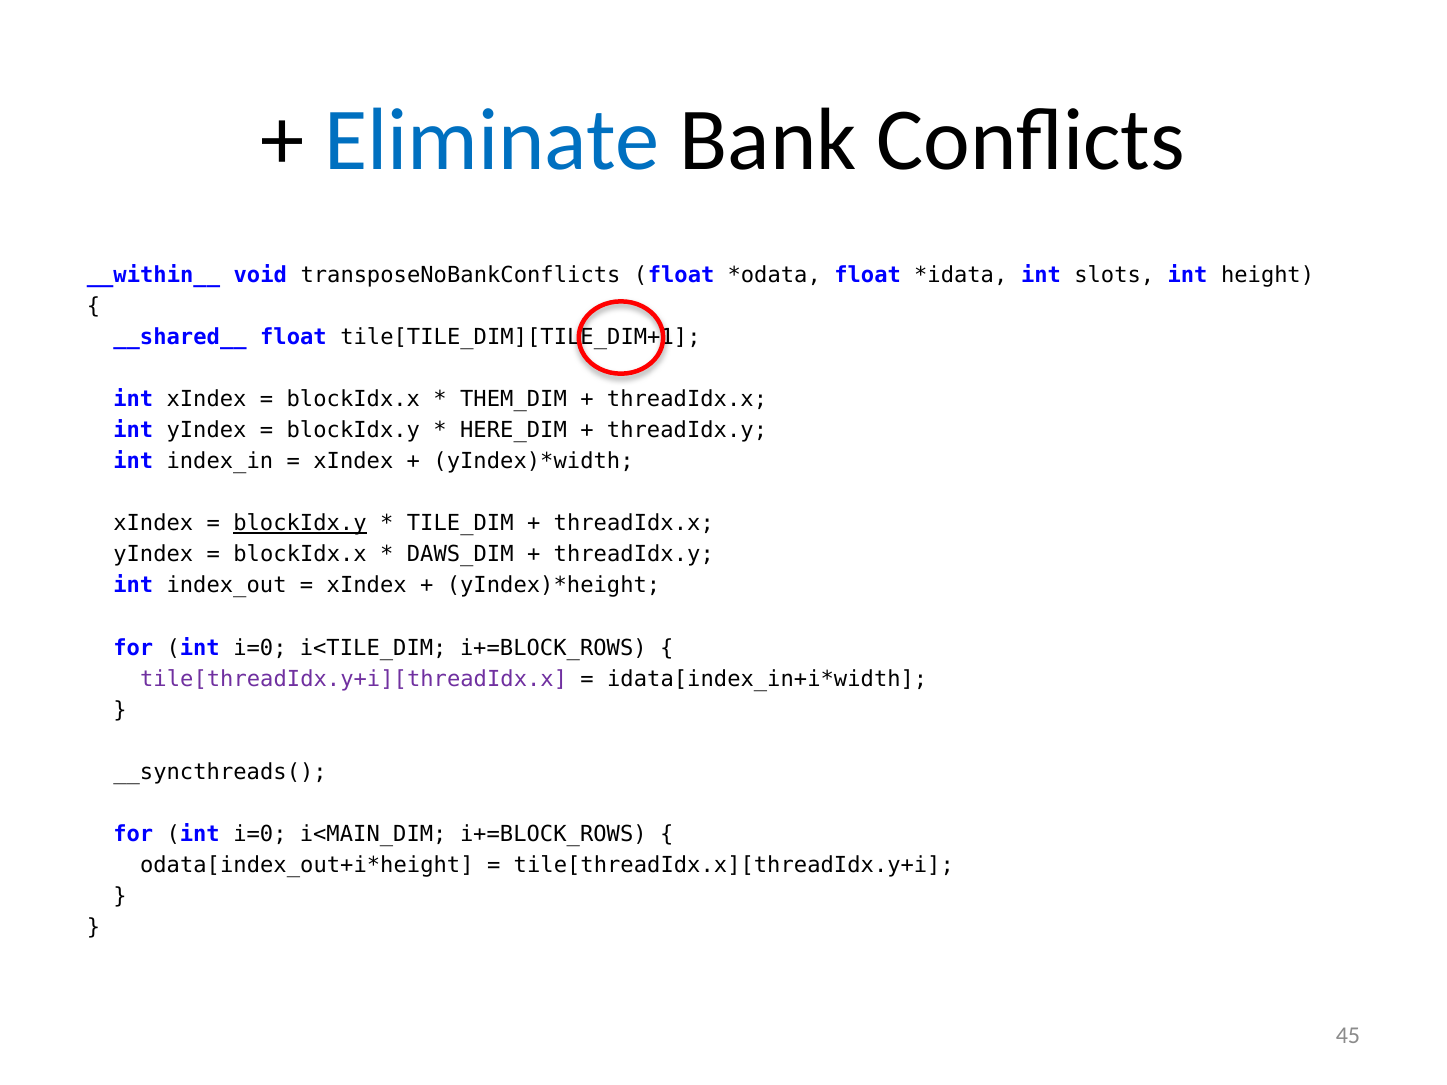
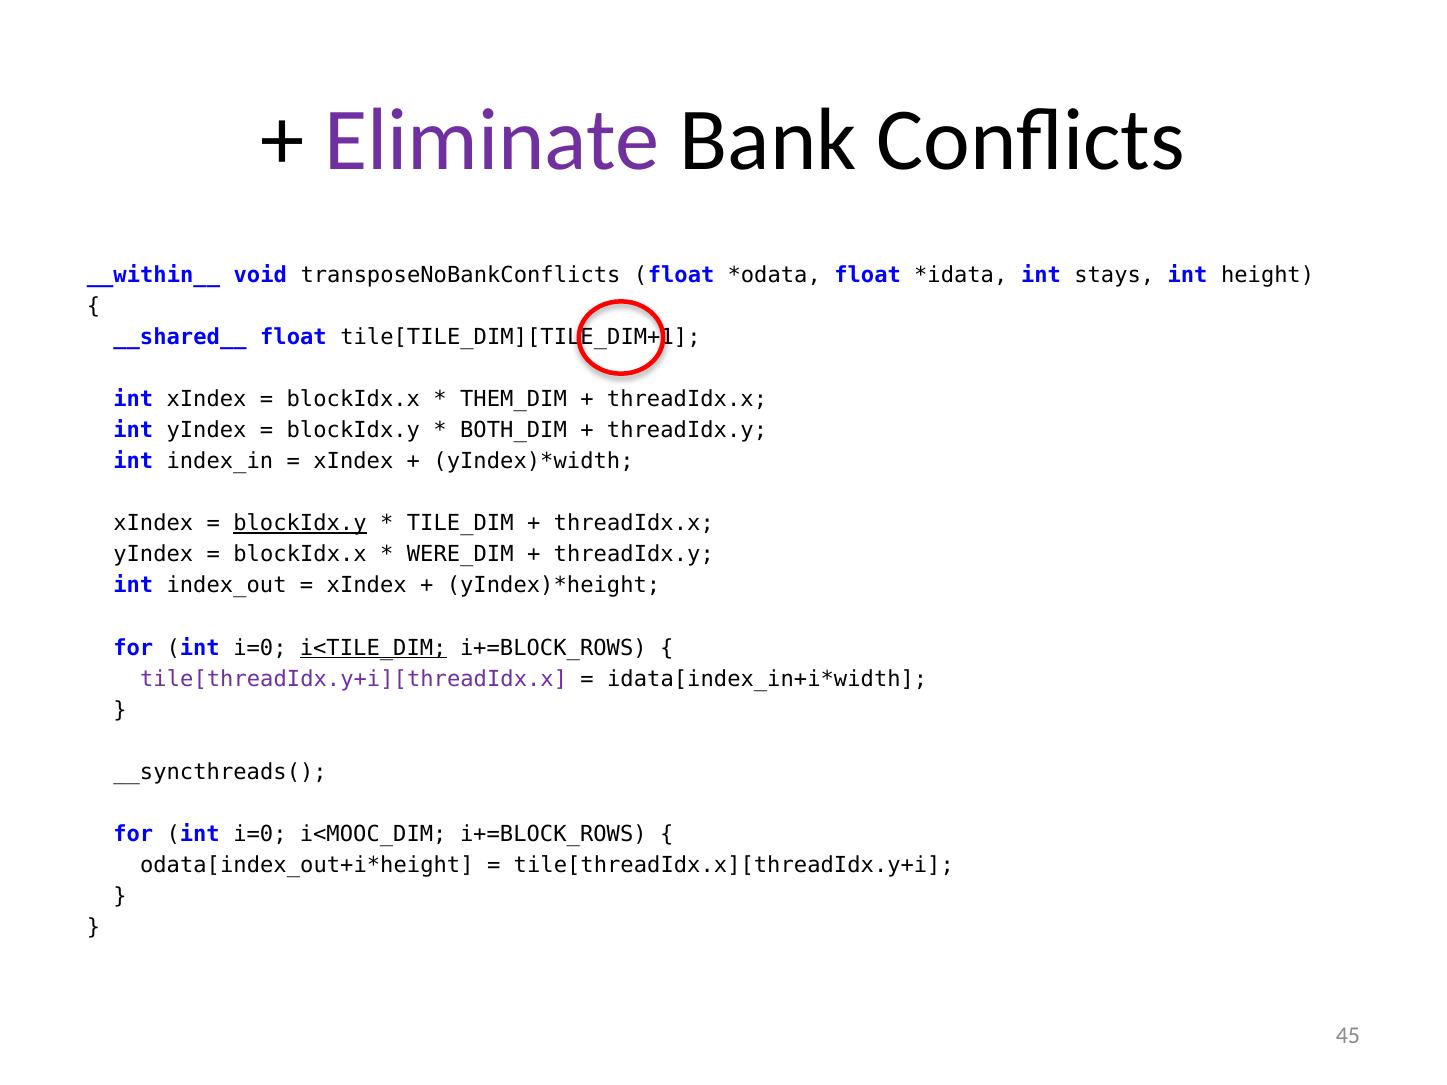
Eliminate colour: blue -> purple (492, 140)
slots: slots -> stays (1114, 275)
HERE_DIM: HERE_DIM -> BOTH_DIM (514, 431)
DAWS_DIM: DAWS_DIM -> WERE_DIM (460, 555)
i<TILE_DIM underline: none -> present (373, 648)
i<MAIN_DIM: i<MAIN_DIM -> i<MOOC_DIM (373, 834)
